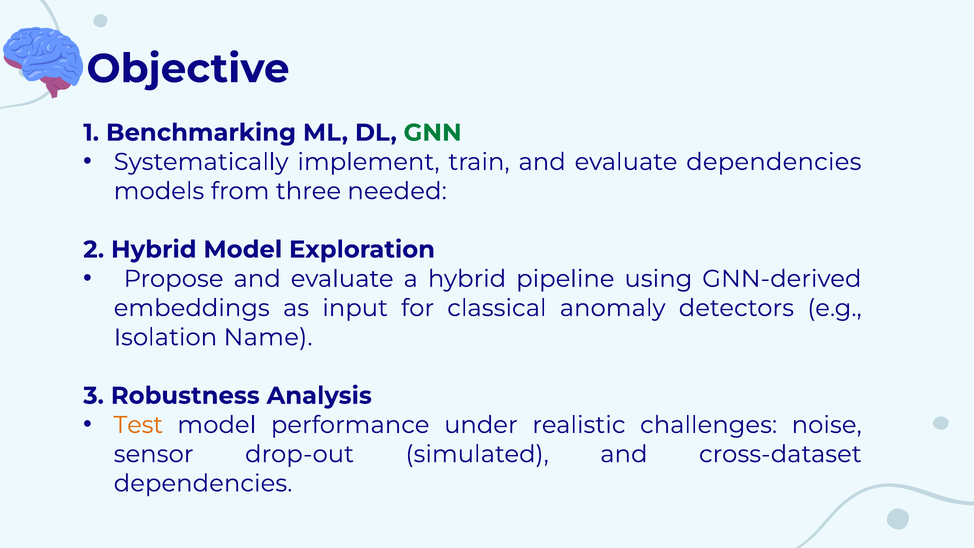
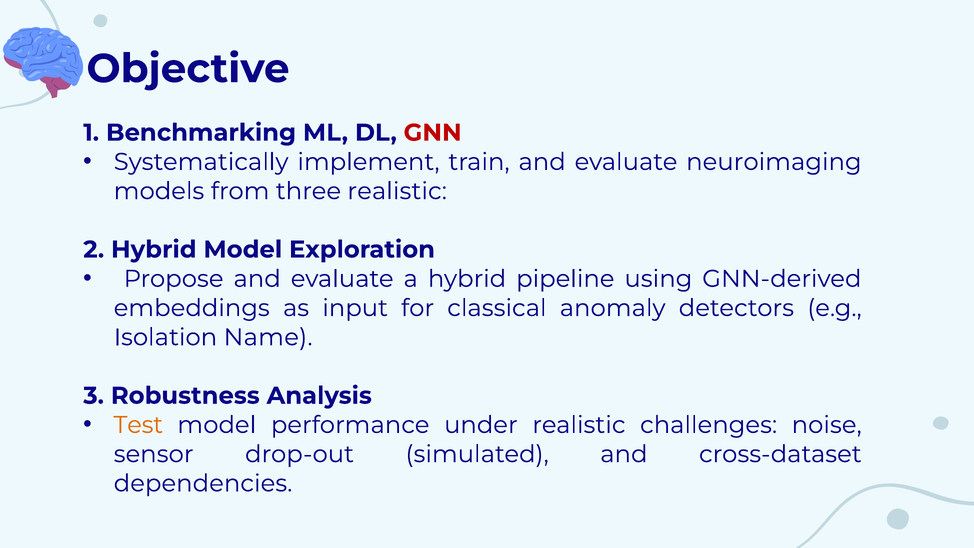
GNN colour: green -> red (433, 133)
evaluate dependencies: dependencies -> neuroimaging (774, 162)
three needed: needed -> realistic (397, 191)
